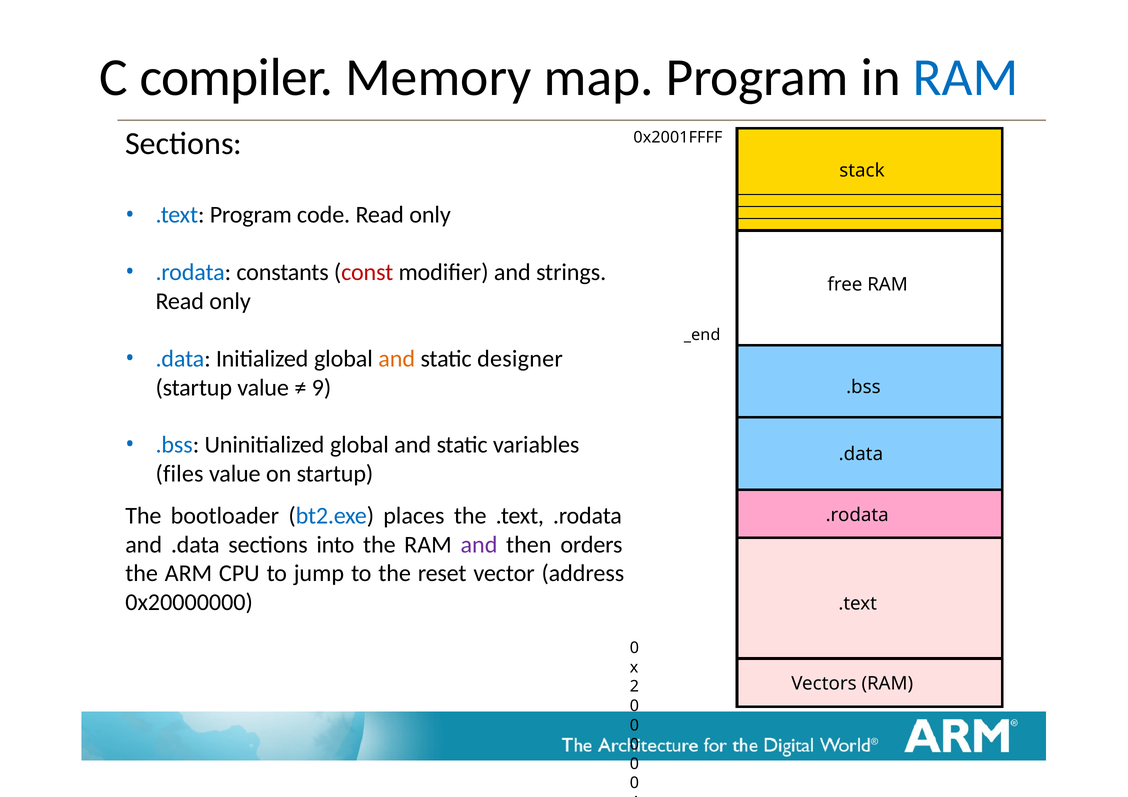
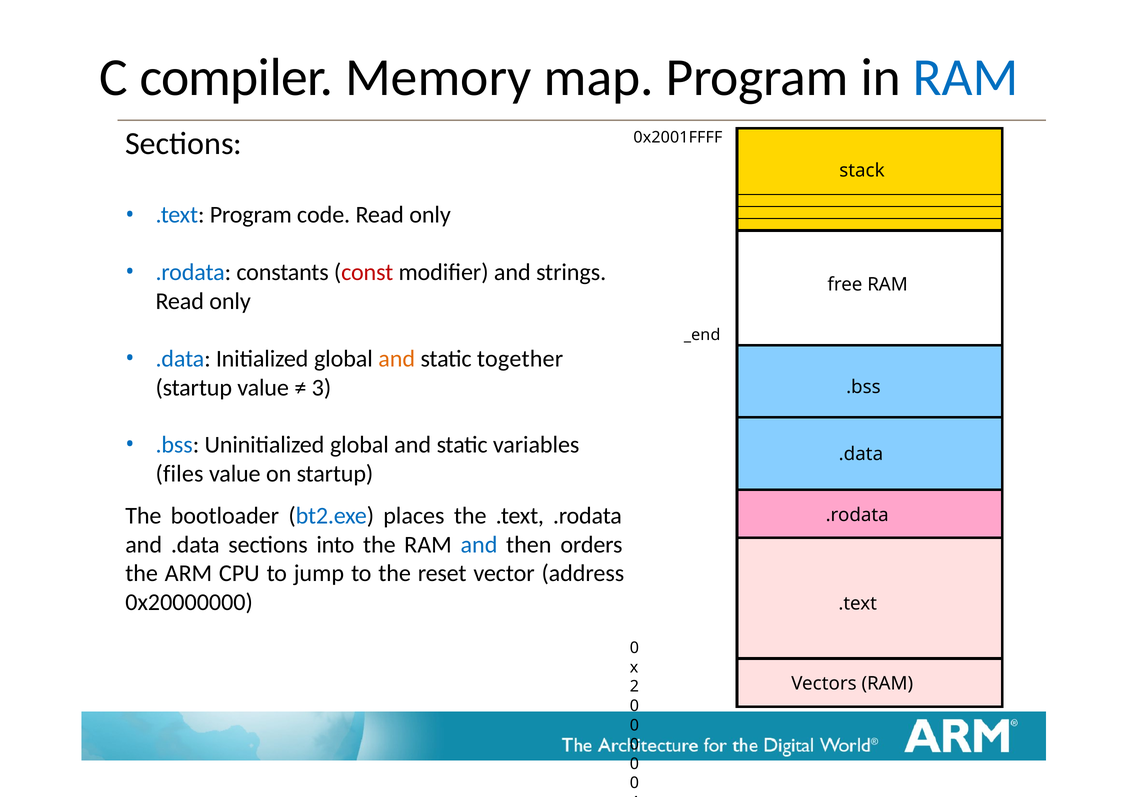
designer: designer -> together (520, 359)
9: 9 -> 3 (321, 388)
and colour: purple -> blue (479, 545)
